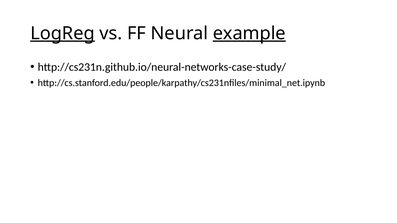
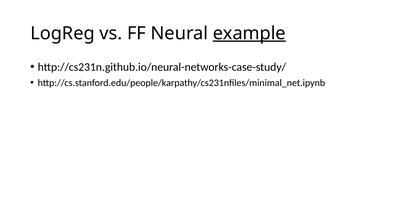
LogReg underline: present -> none (63, 33)
